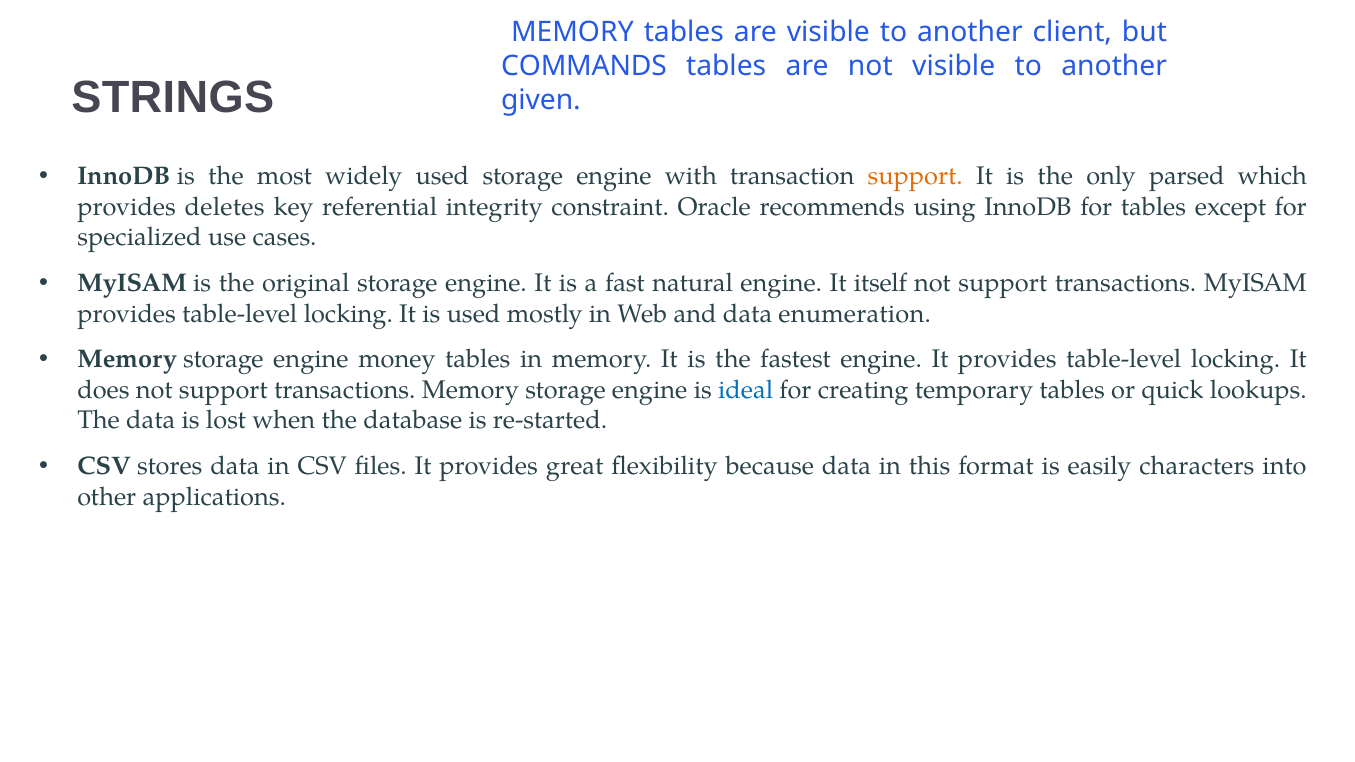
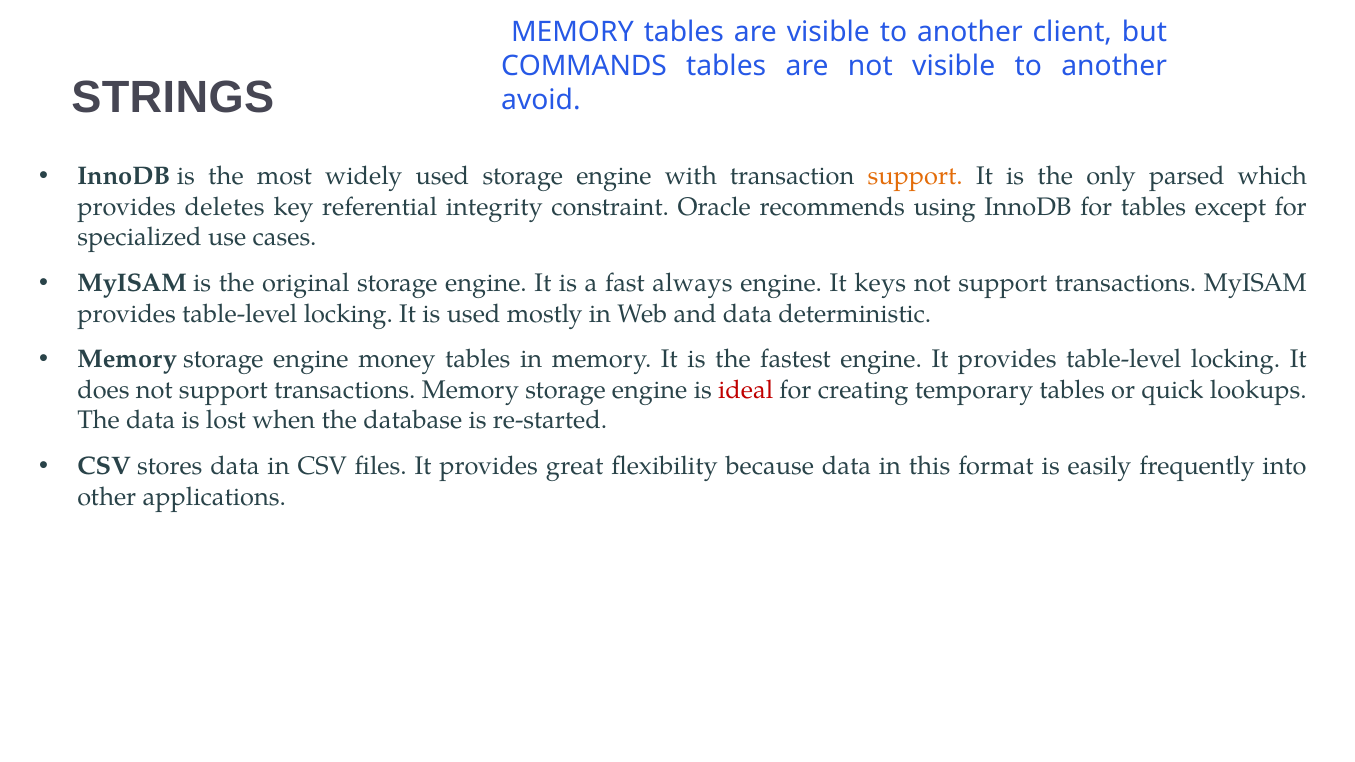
given: given -> avoid (541, 100)
natural: natural -> always (692, 283)
itself: itself -> keys (880, 283)
enumeration: enumeration -> deterministic (855, 314)
ideal colour: blue -> red (746, 390)
characters: characters -> frequently (1197, 466)
